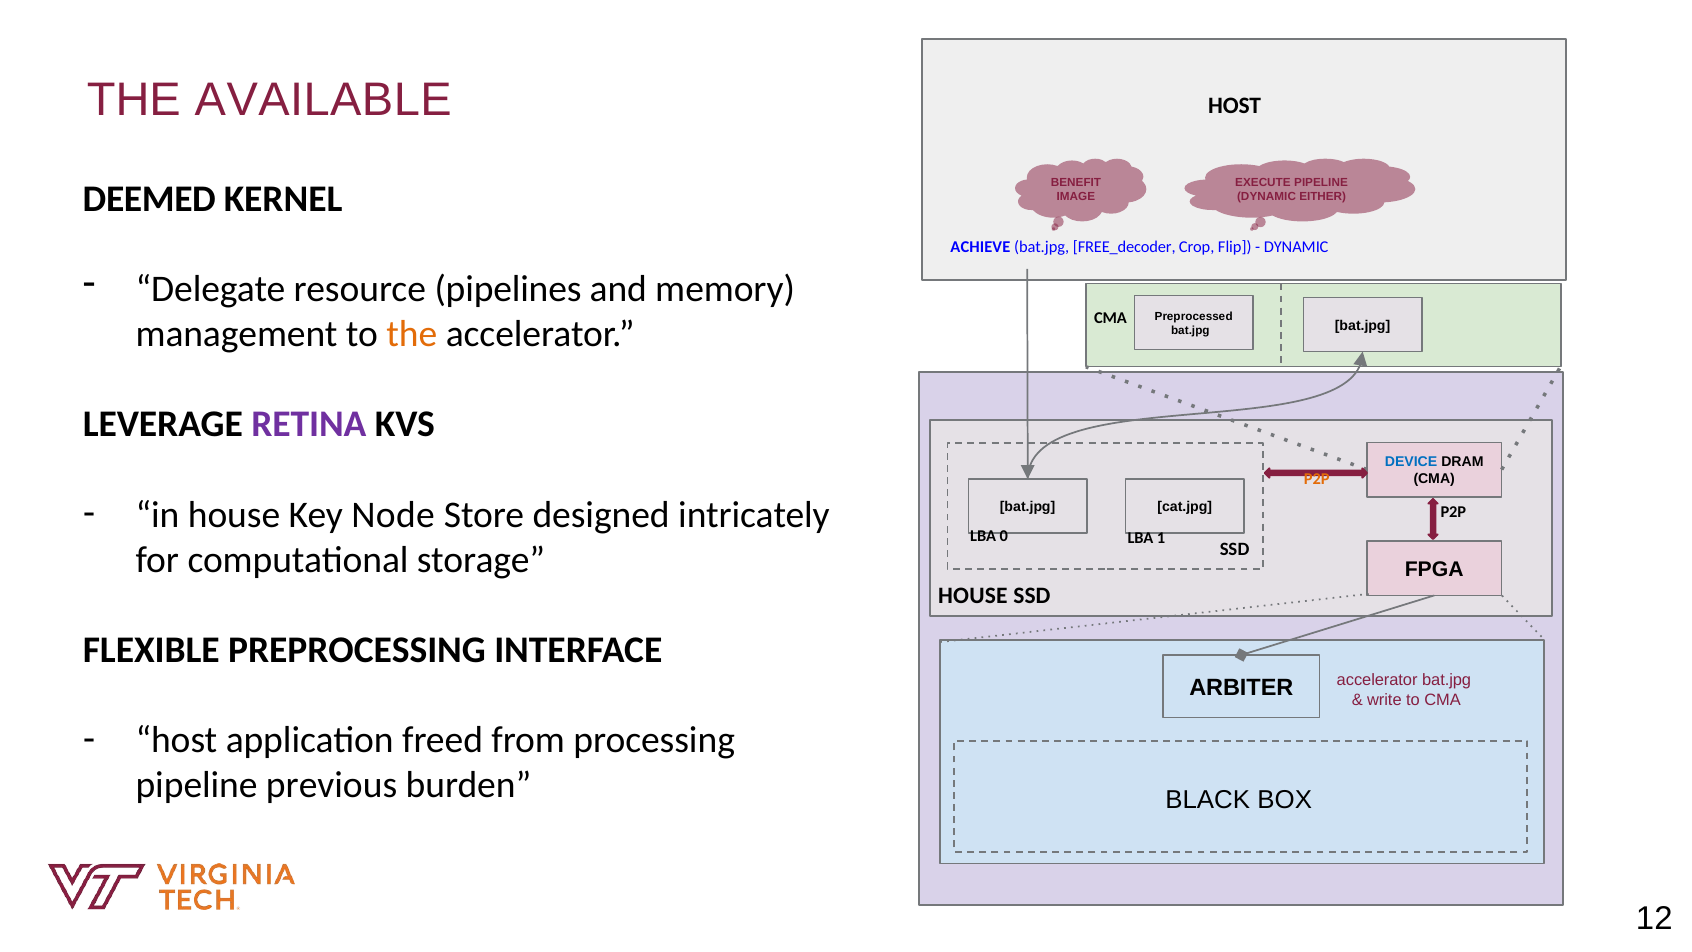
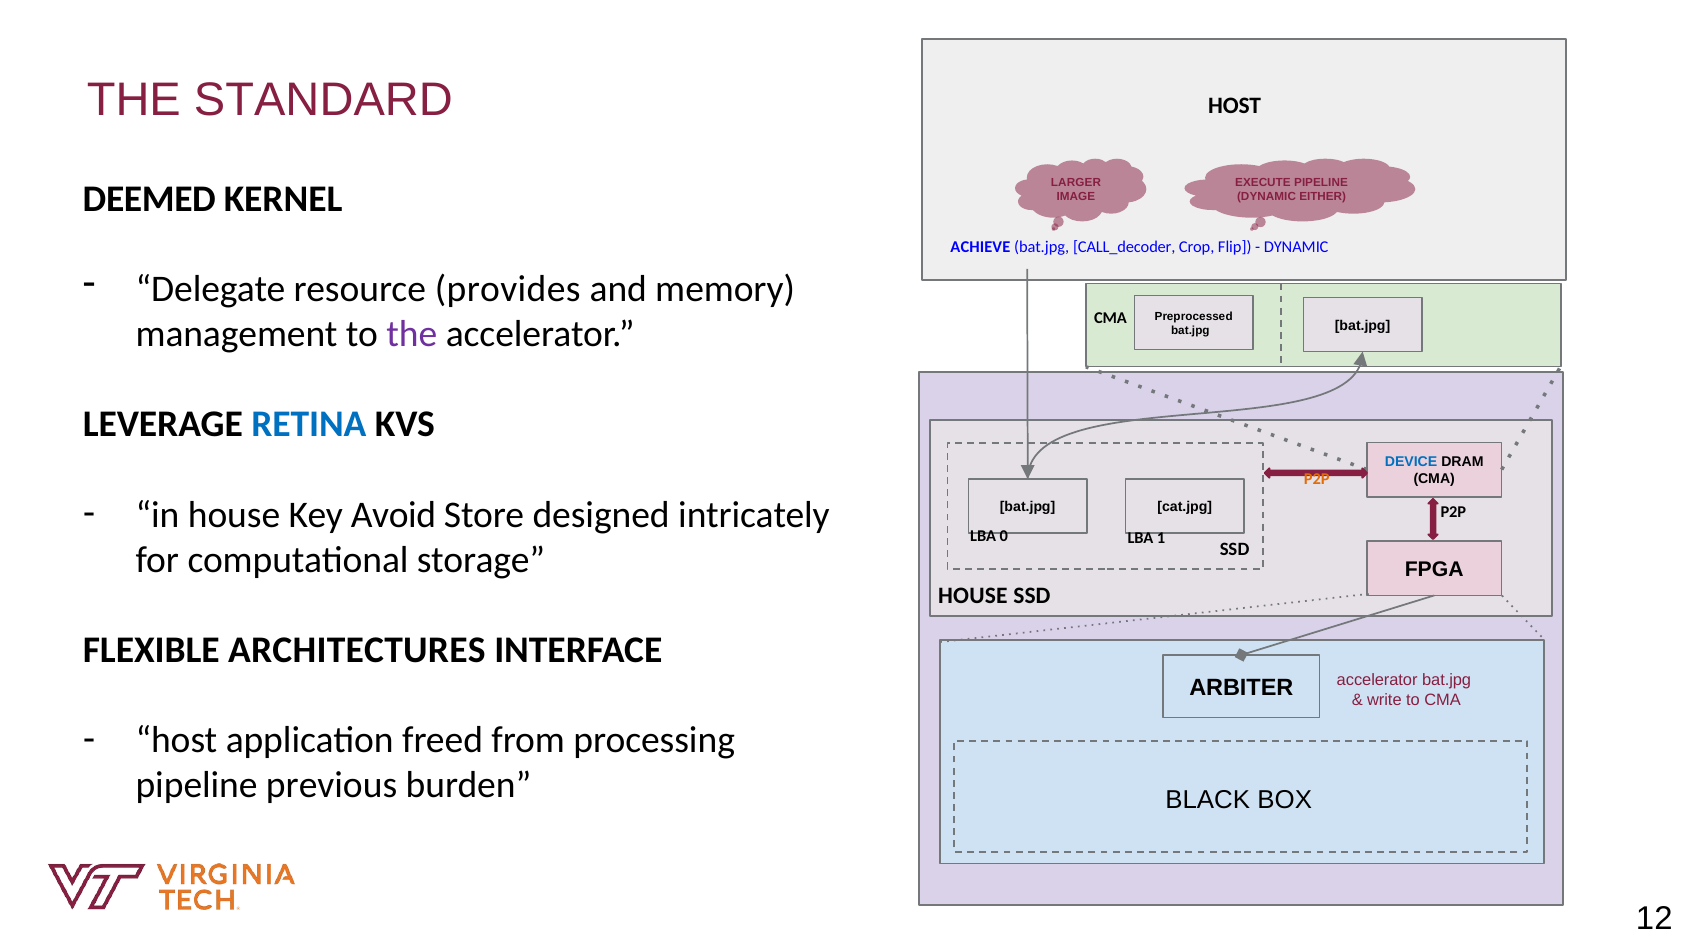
AVAILABLE: AVAILABLE -> STANDARD (323, 100)
BENEFIT: BENEFIT -> LARGER (1076, 182)
FREE_decoder: FREE_decoder -> CALL_decoder (1124, 247)
pipelines: pipelines -> provides (508, 289)
the colour: orange -> purple (412, 334)
RETINA colour: purple -> blue (309, 424)
Node: Node -> Avoid (393, 515)
PREPROCESSING: PREPROCESSING -> ARCHITECTURES (357, 650)
